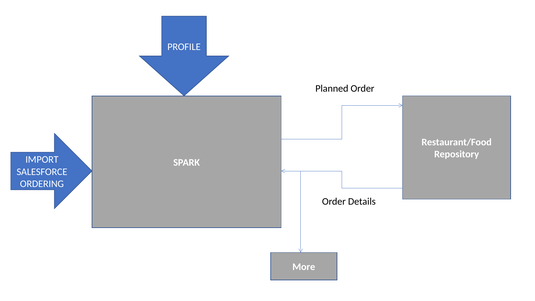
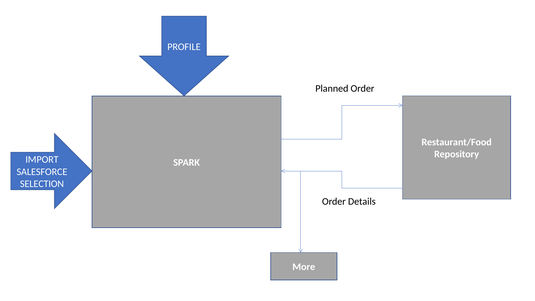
ORDERING: ORDERING -> SELECTION (42, 184)
